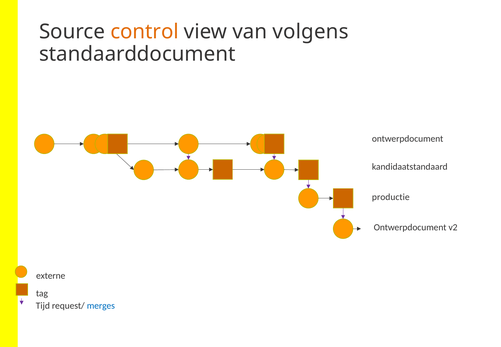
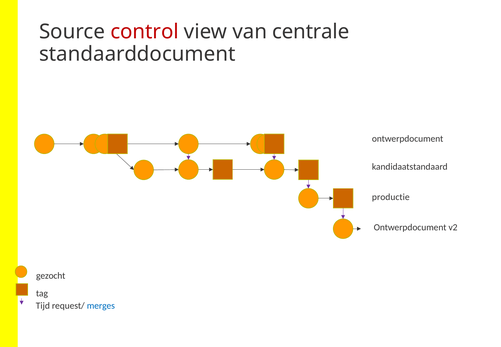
control colour: orange -> red (145, 32)
volgens: volgens -> centrale (311, 32)
externe: externe -> gezocht (51, 276)
